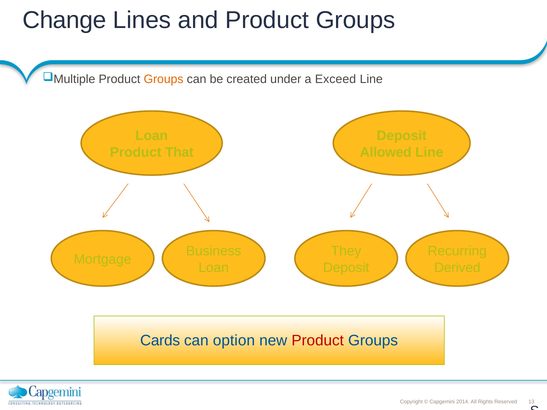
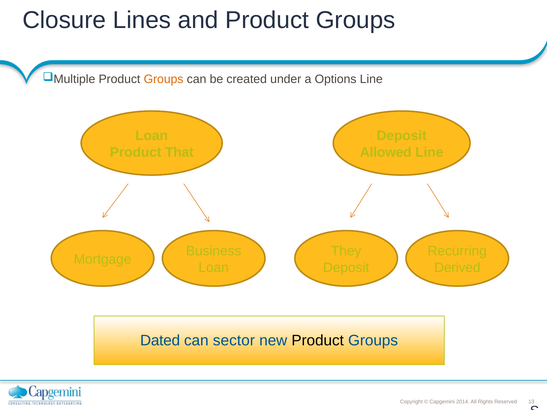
Change: Change -> Closure (64, 20)
Exceed: Exceed -> Options (336, 79)
Cards: Cards -> Dated (160, 341)
option: option -> sector (234, 341)
Product colour: red -> black (318, 341)
